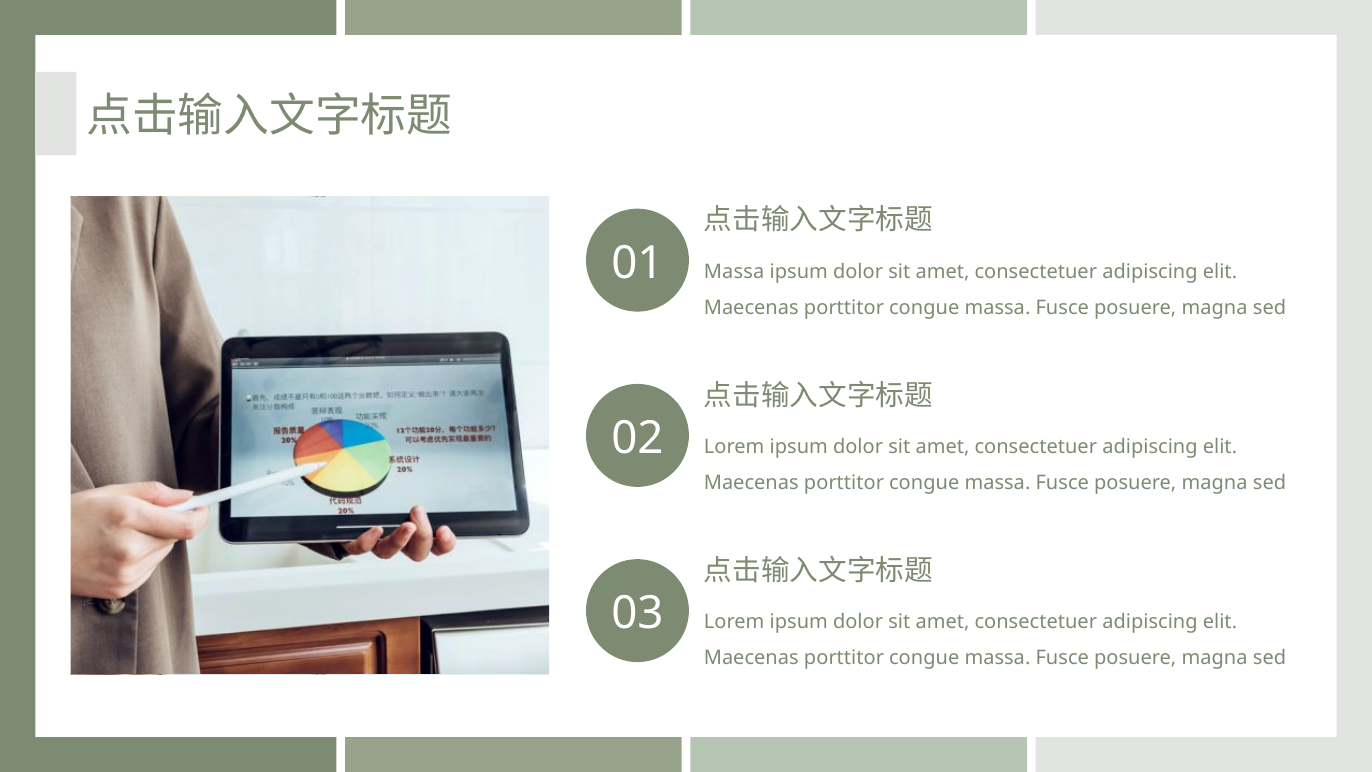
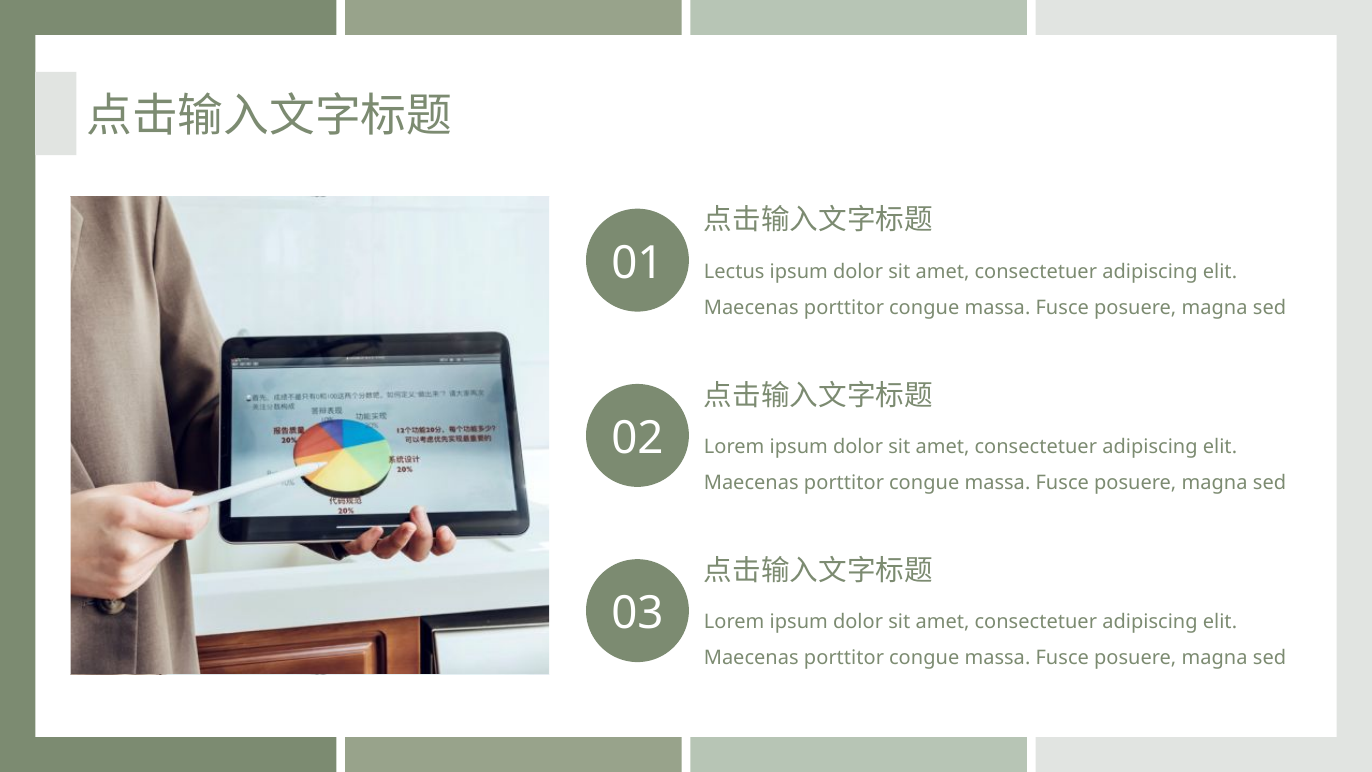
Massa: Massa -> Lectus (734, 271)
